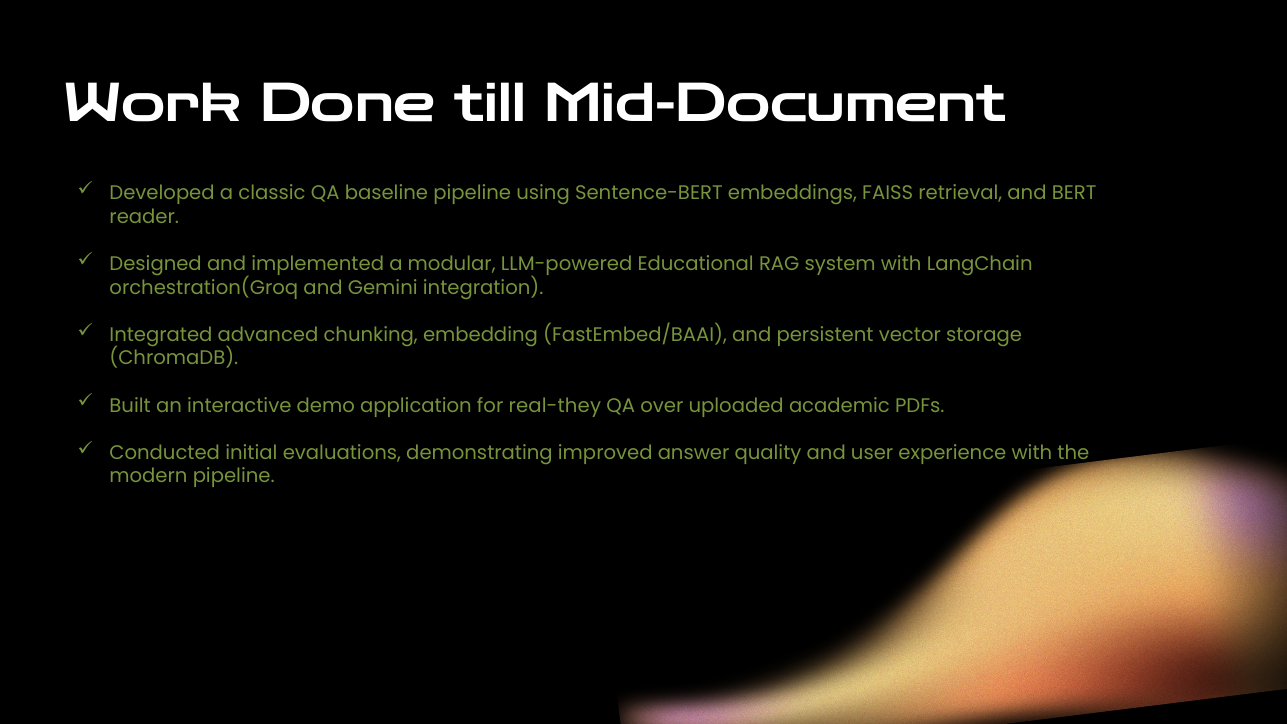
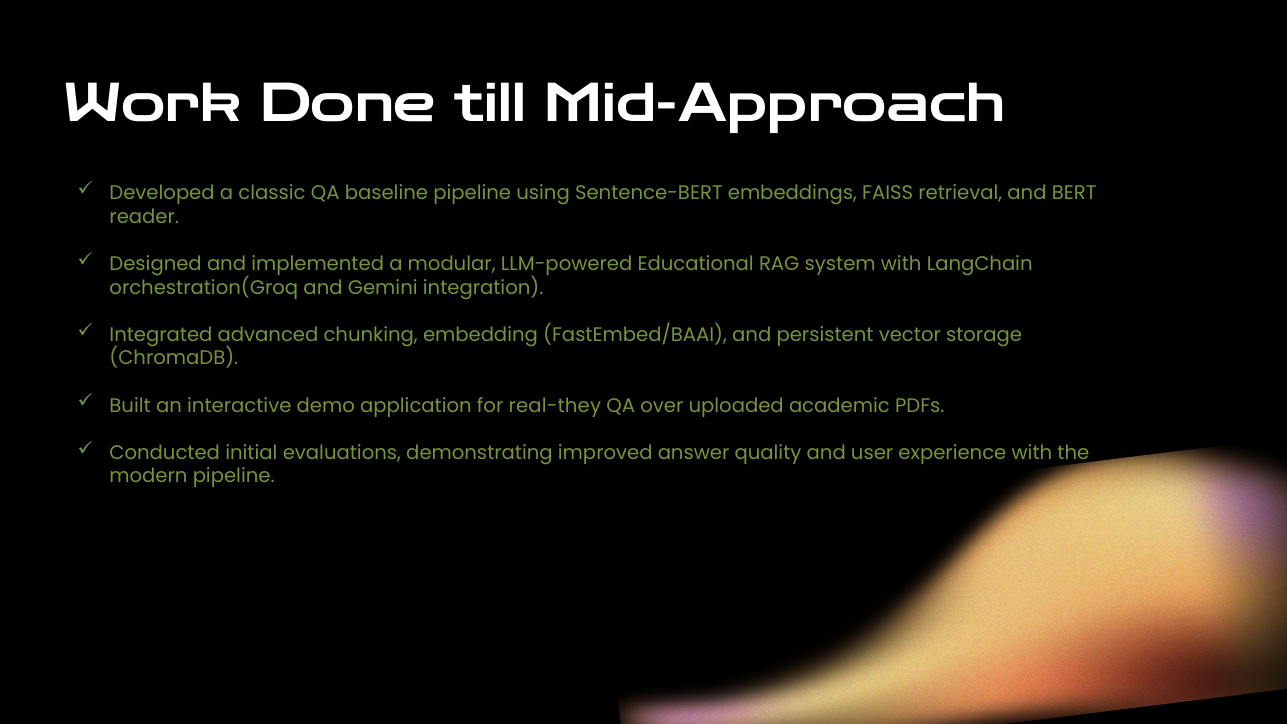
Mid-Document: Mid-Document -> Mid-Approach (775, 103)
